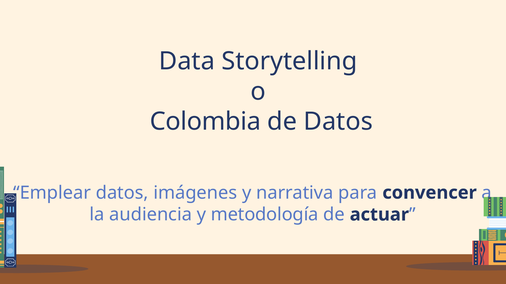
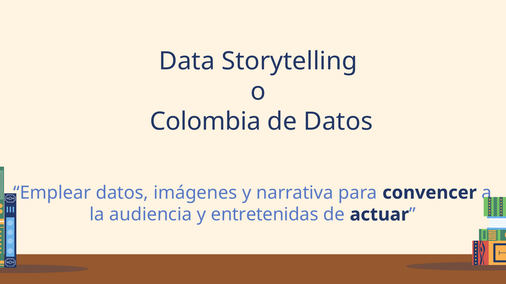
metodología: metodología -> entretenidas (265, 215)
